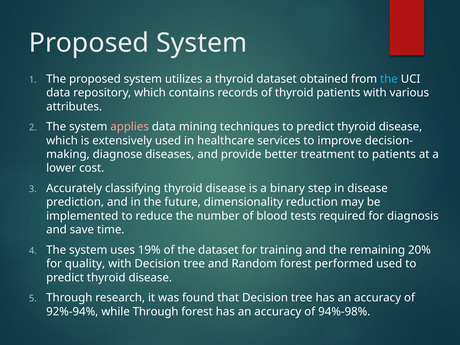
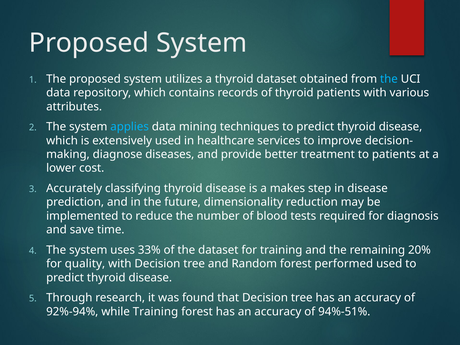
applies colour: pink -> light blue (130, 127)
binary: binary -> makes (287, 188)
19%: 19% -> 33% (149, 250)
while Through: Through -> Training (156, 312)
94%-98%: 94%-98% -> 94%-51% (344, 312)
